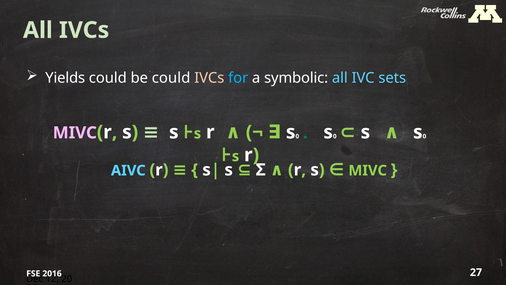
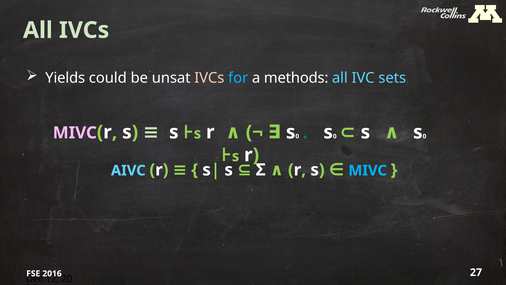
be could: could -> unsat (171, 78)
symbolic: symbolic -> methods (296, 78)
MIVC colour: light green -> light blue (368, 170)
